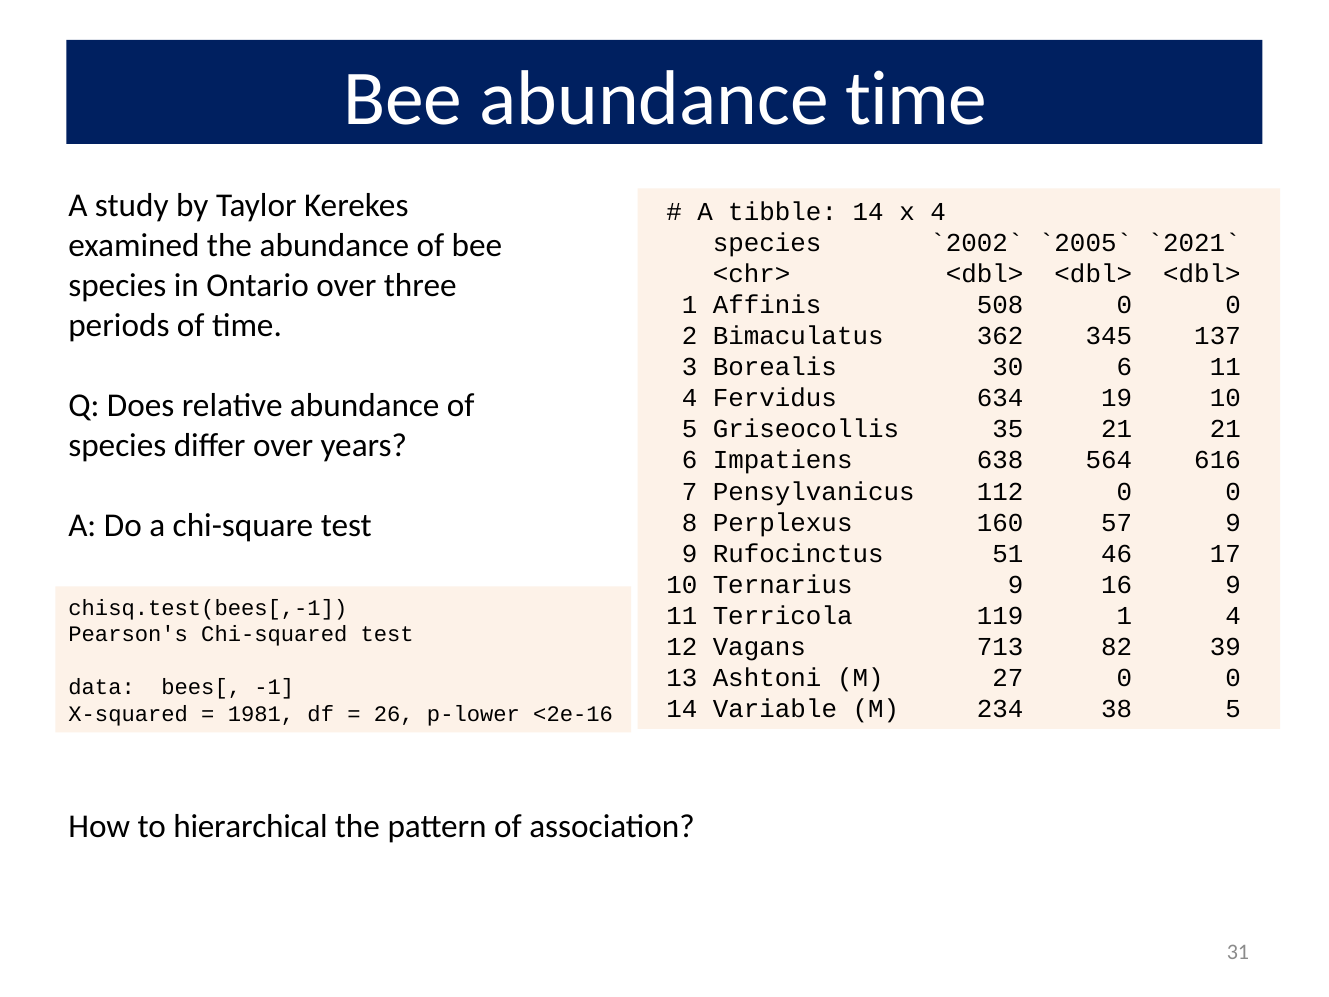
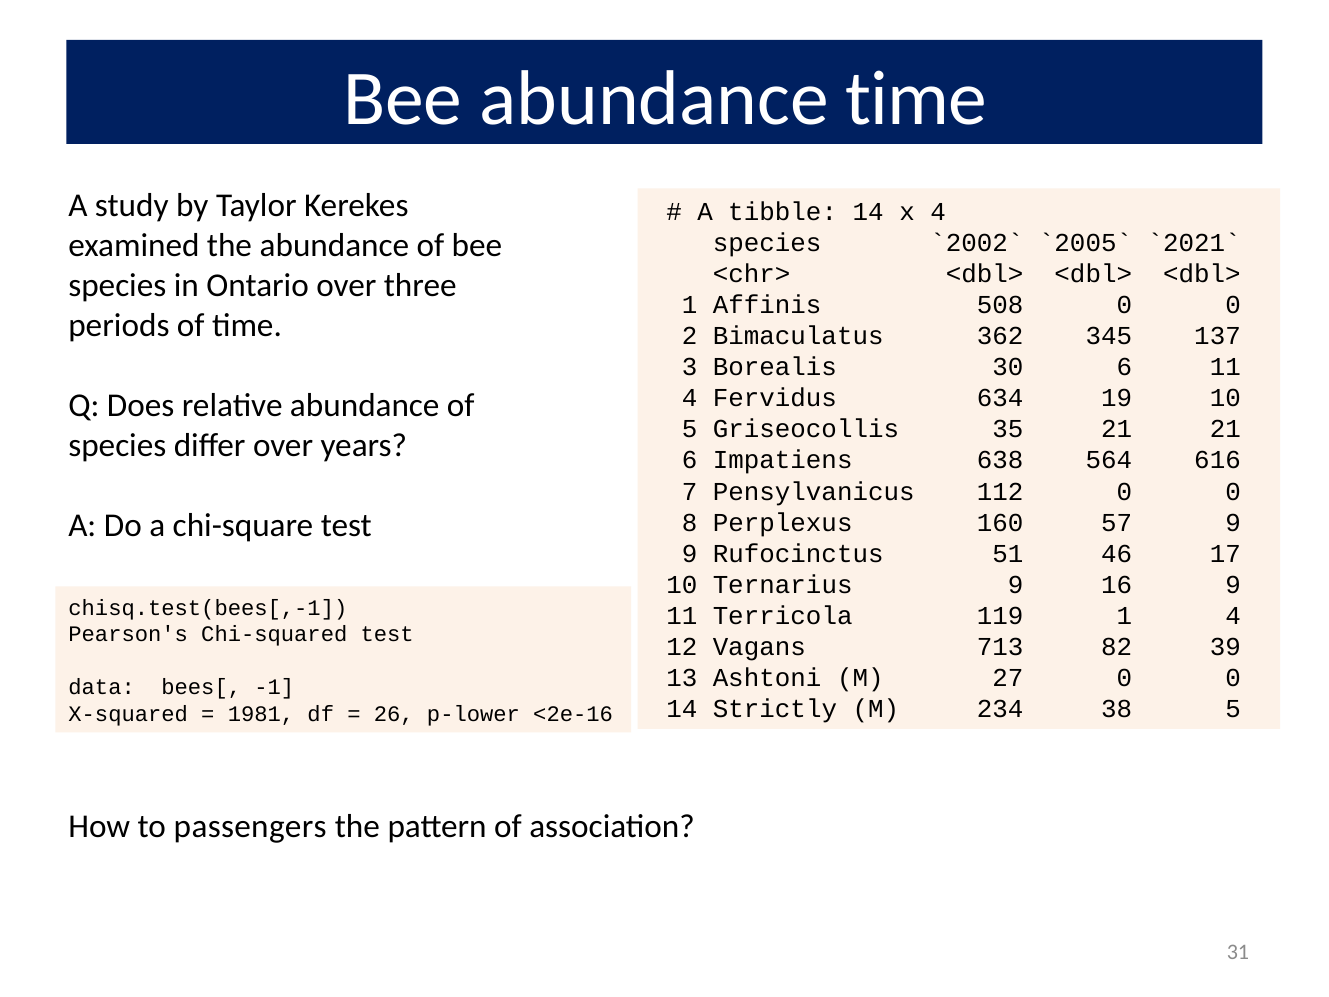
Variable: Variable -> Strictly (775, 709)
hierarchical: hierarchical -> passengers (250, 826)
